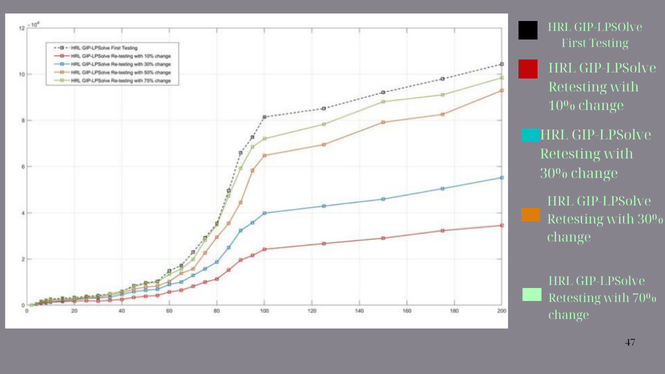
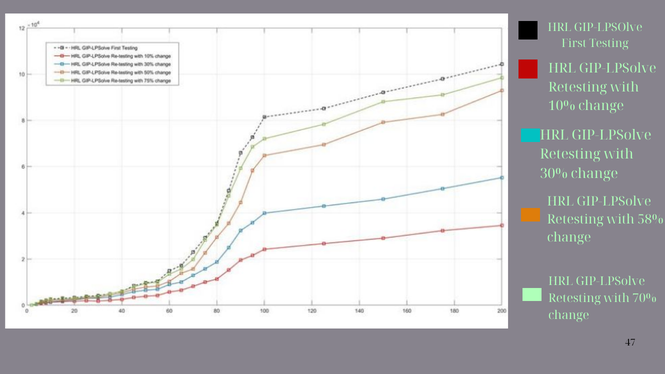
30%: 30% -> 58% (650, 220)
